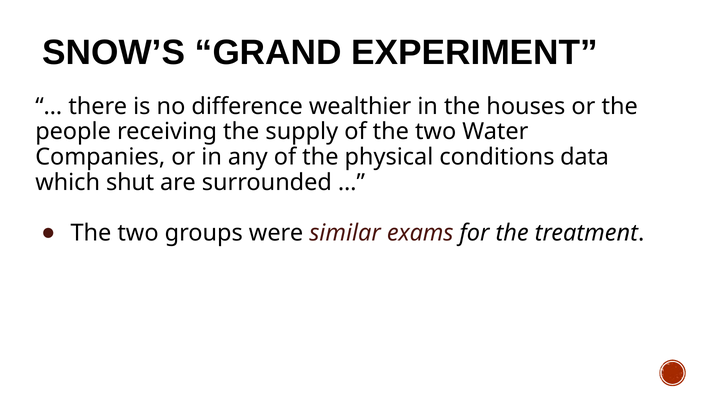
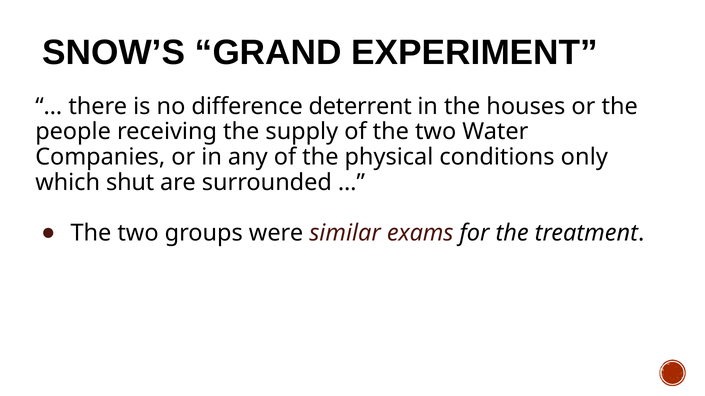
wealthier: wealthier -> deterrent (360, 107)
data: data -> only (584, 157)
